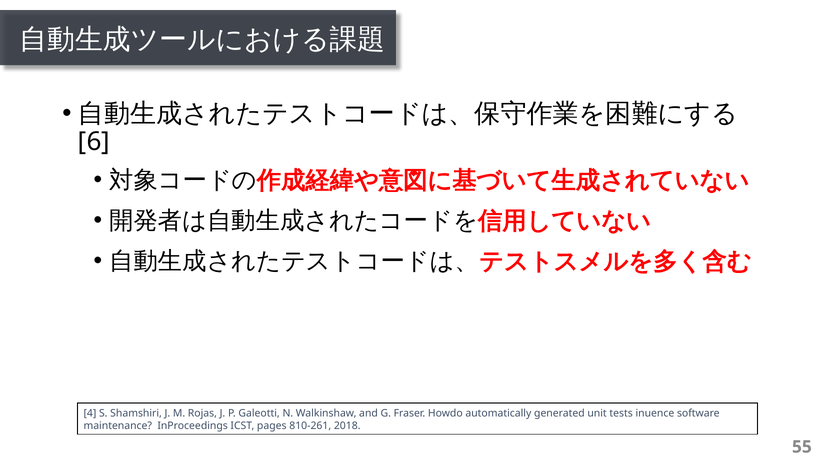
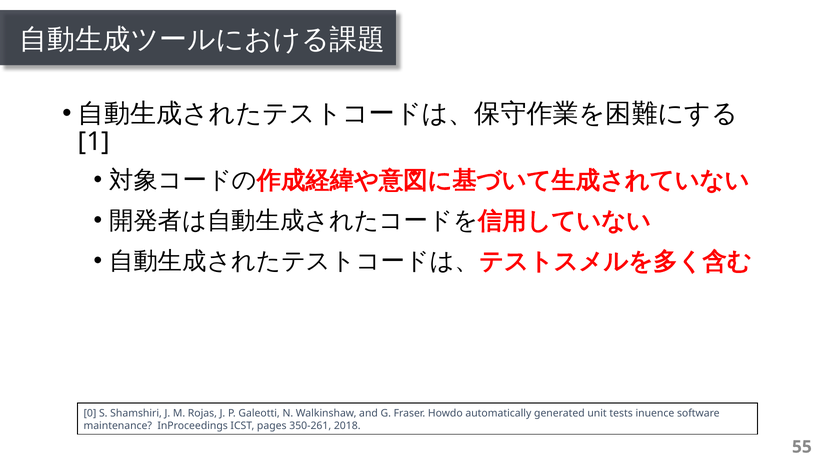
6: 6 -> 1 (94, 142)
4: 4 -> 0 (90, 414)
810-261: 810-261 -> 350-261 (310, 426)
